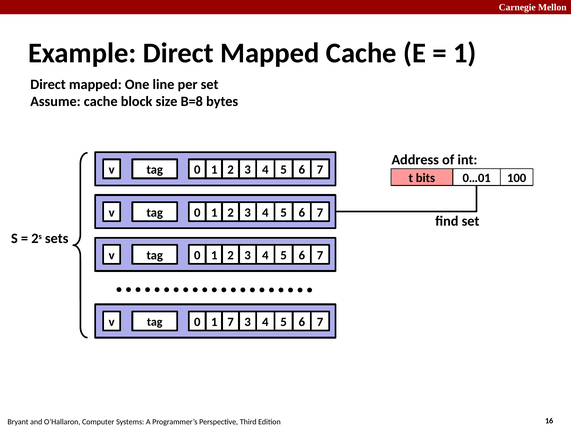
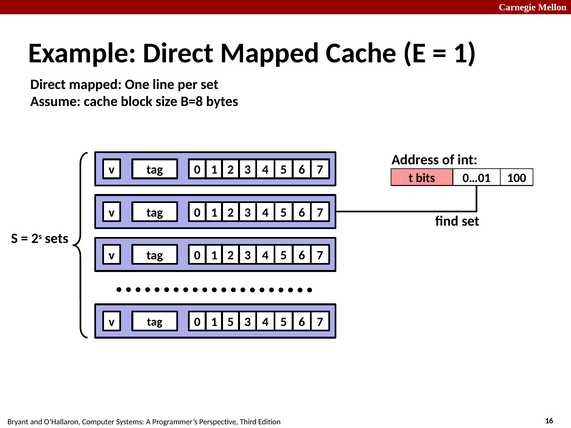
1 7: 7 -> 5 (231, 322)
